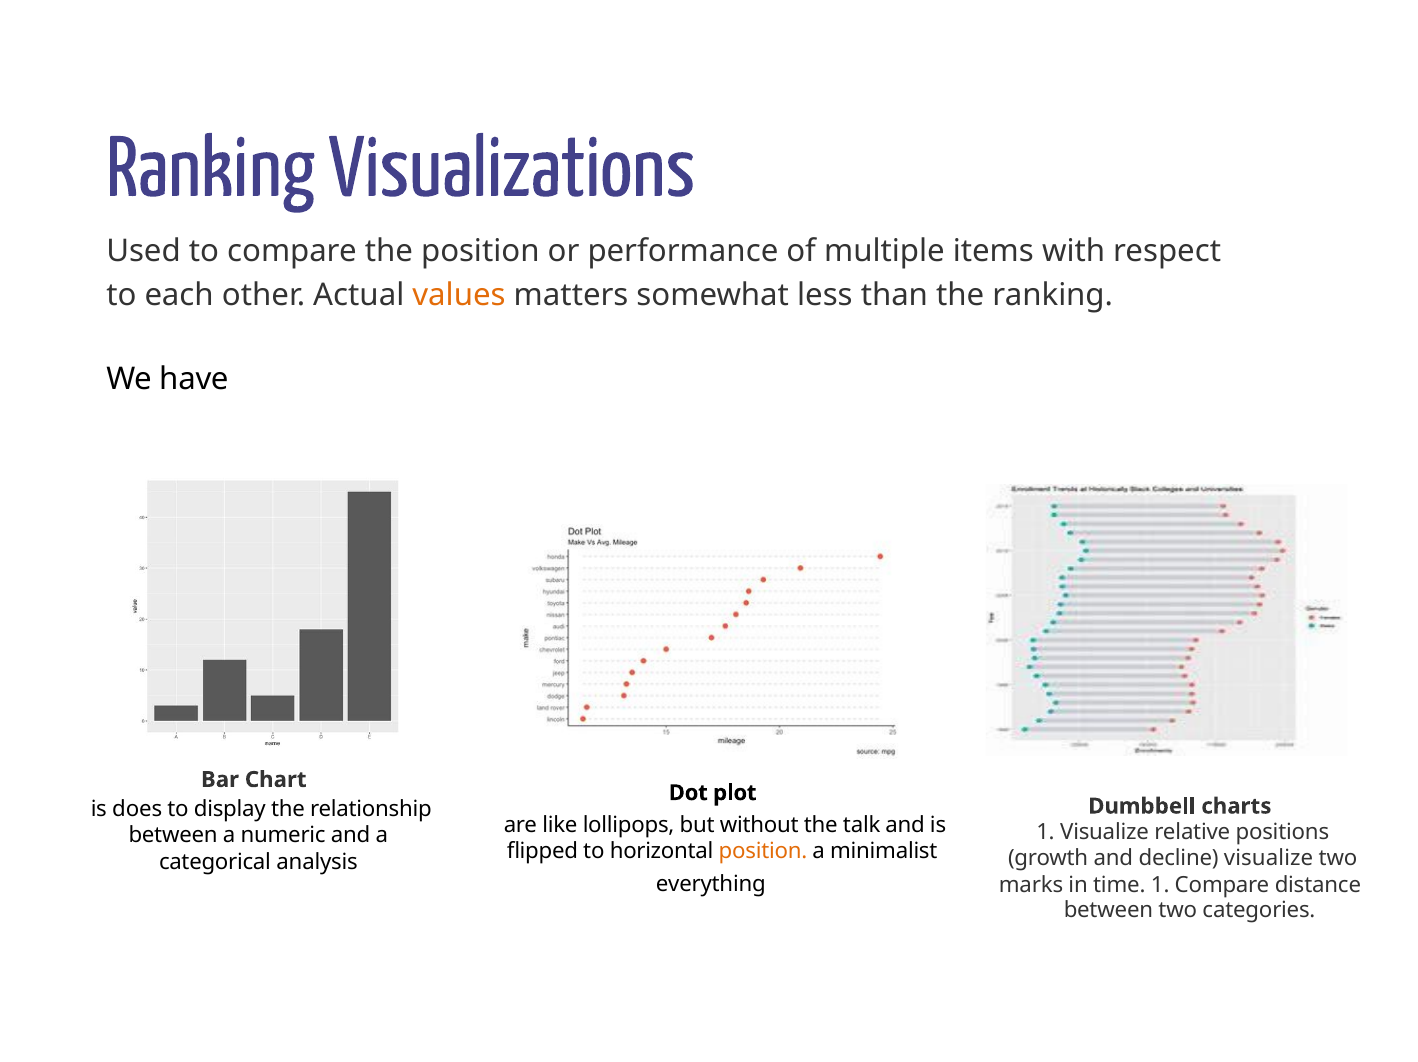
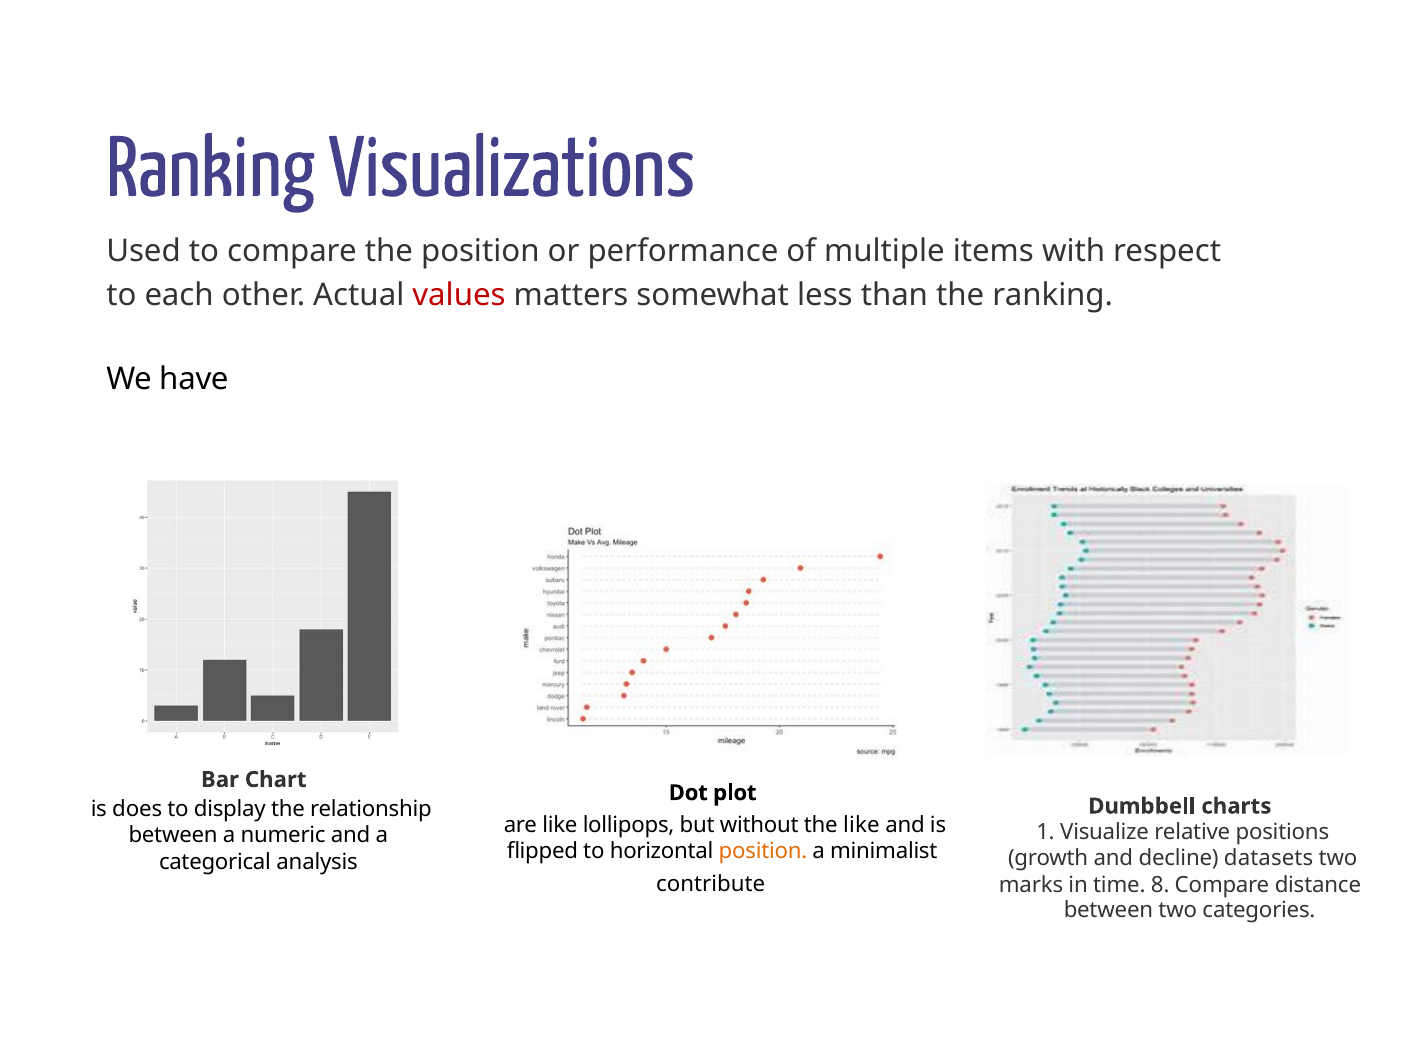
values colour: orange -> red (459, 295)
the talk: talk -> like (861, 825)
decline visualize: visualize -> datasets (1269, 858)
everything: everything -> contribute (711, 884)
time 1: 1 -> 8 (1160, 885)
